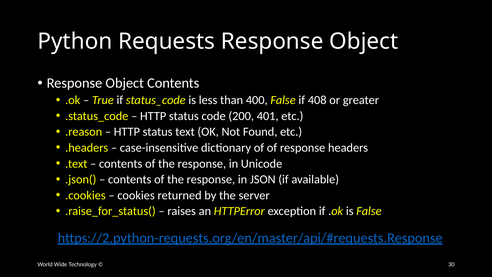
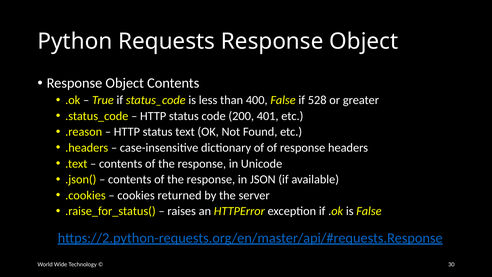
408: 408 -> 528 (317, 100)
